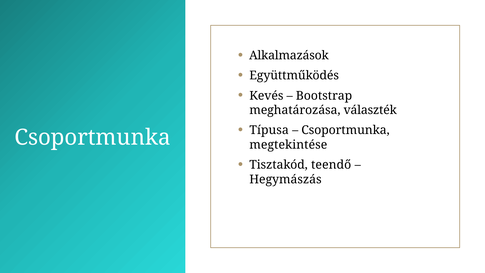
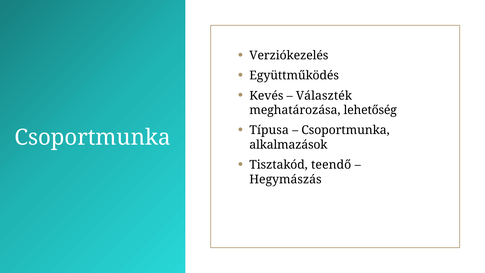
Alkalmazások: Alkalmazások -> Verziókezelés (289, 56)
Bootstrap: Bootstrap -> Választék (324, 96)
választék: választék -> lehetőség (370, 110)
megtekintése: megtekintése -> alkalmazások (288, 145)
